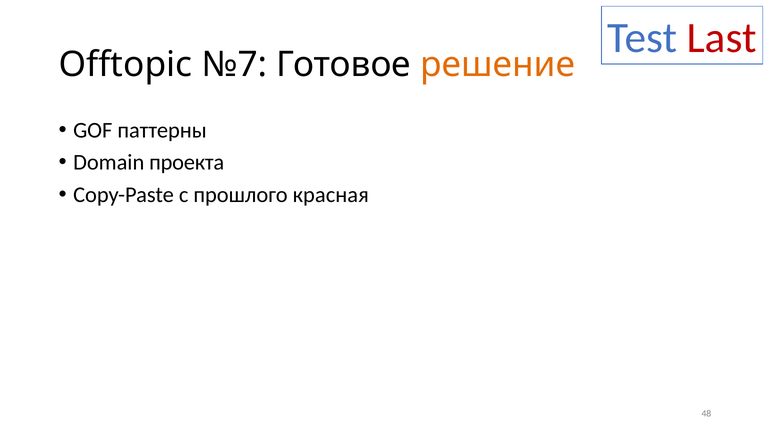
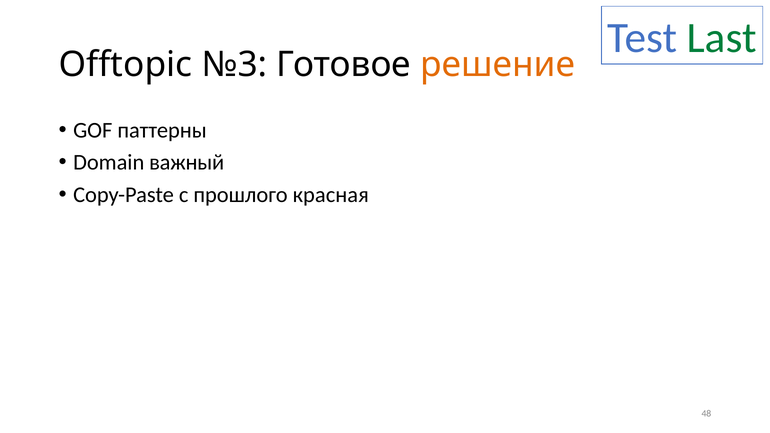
Last colour: red -> green (722, 38)
№7: №7 -> №3 (234, 65)
проекта: проекта -> важный (187, 162)
